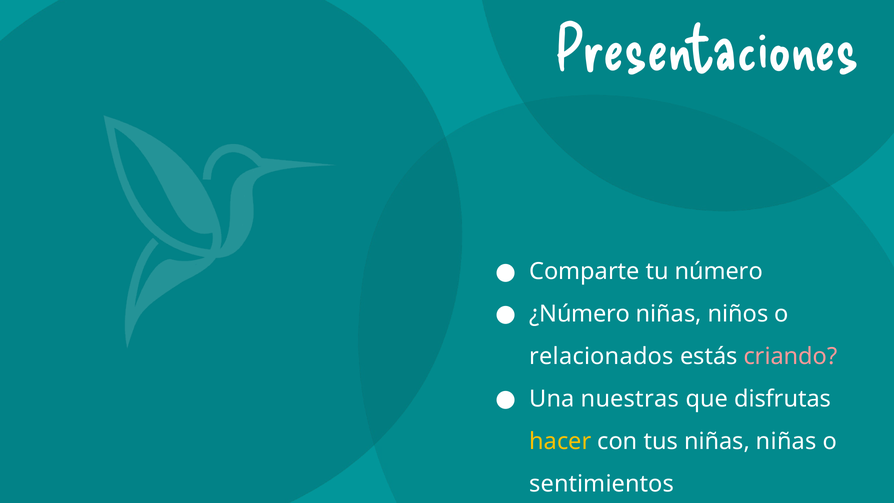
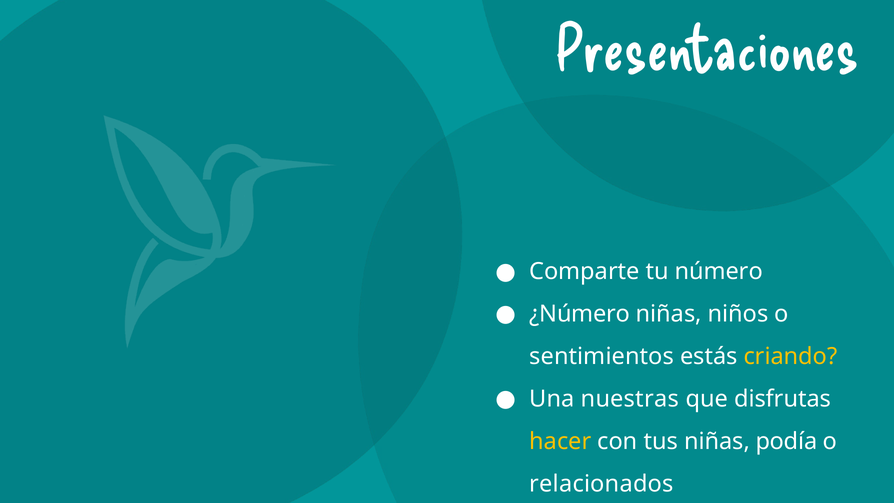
relacionados: relacionados -> sentimientos (602, 356)
criando colour: pink -> yellow (790, 356)
niñas niñas: niñas -> podía (786, 441)
sentimientos: sentimientos -> relacionados (602, 484)
